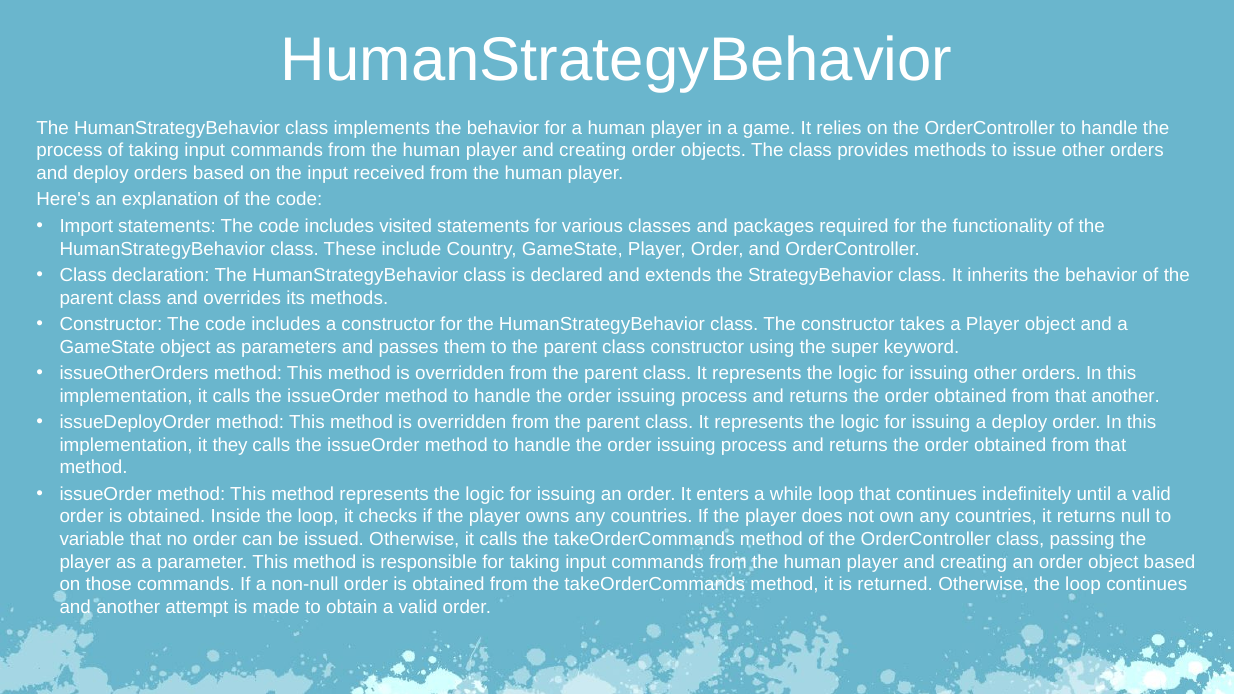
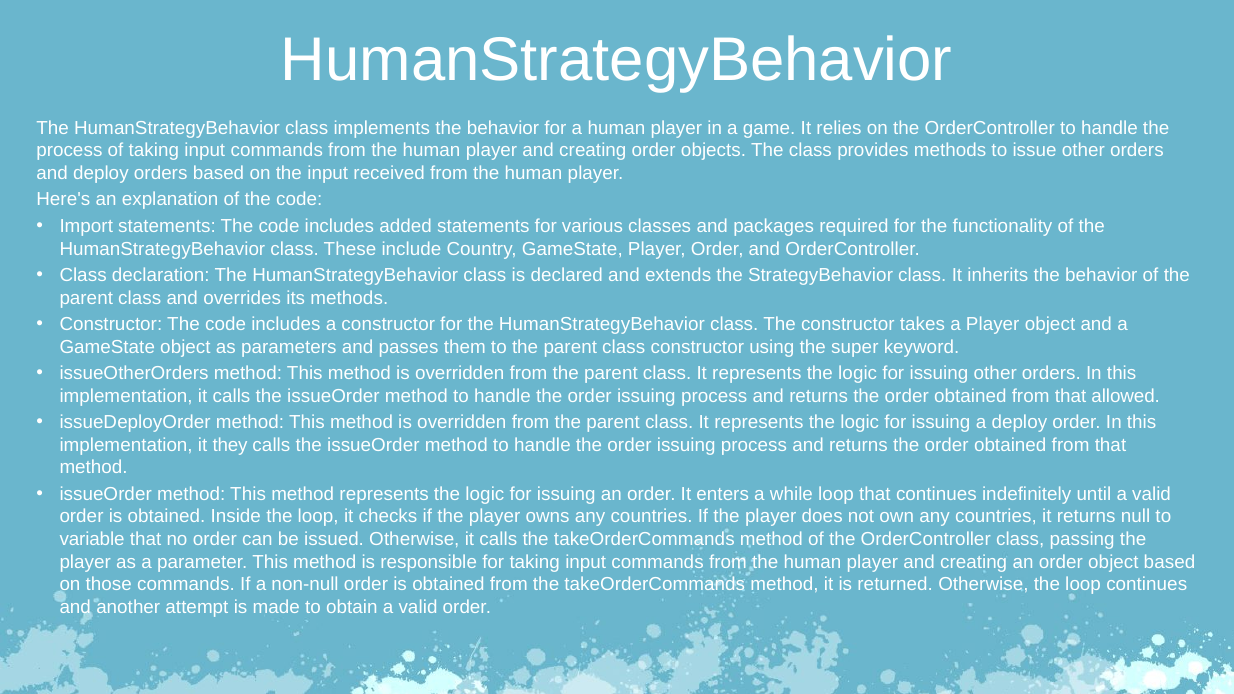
visited: visited -> added (406, 226)
that another: another -> allowed (1126, 396)
